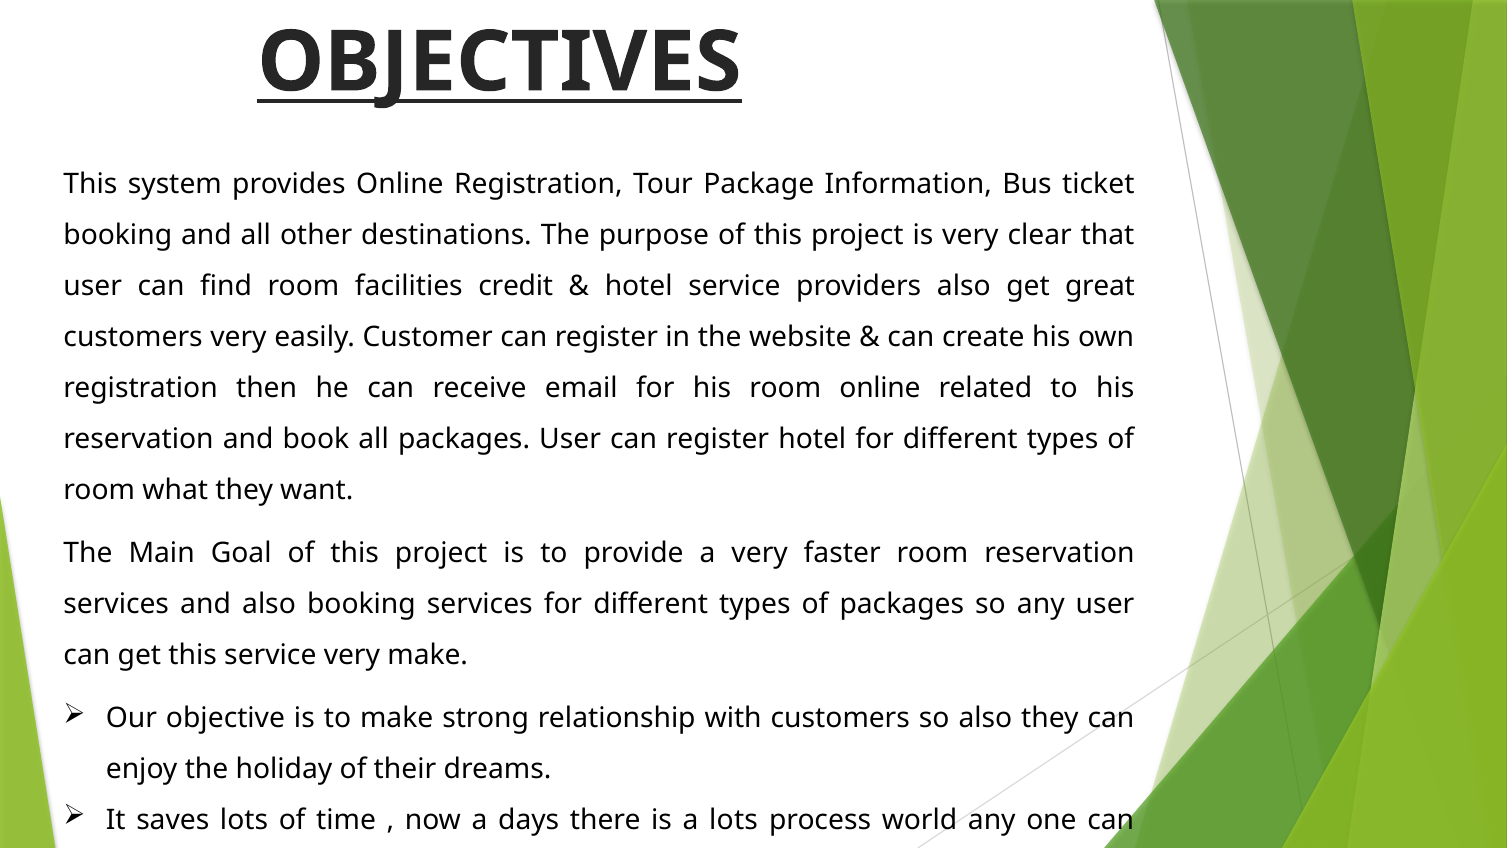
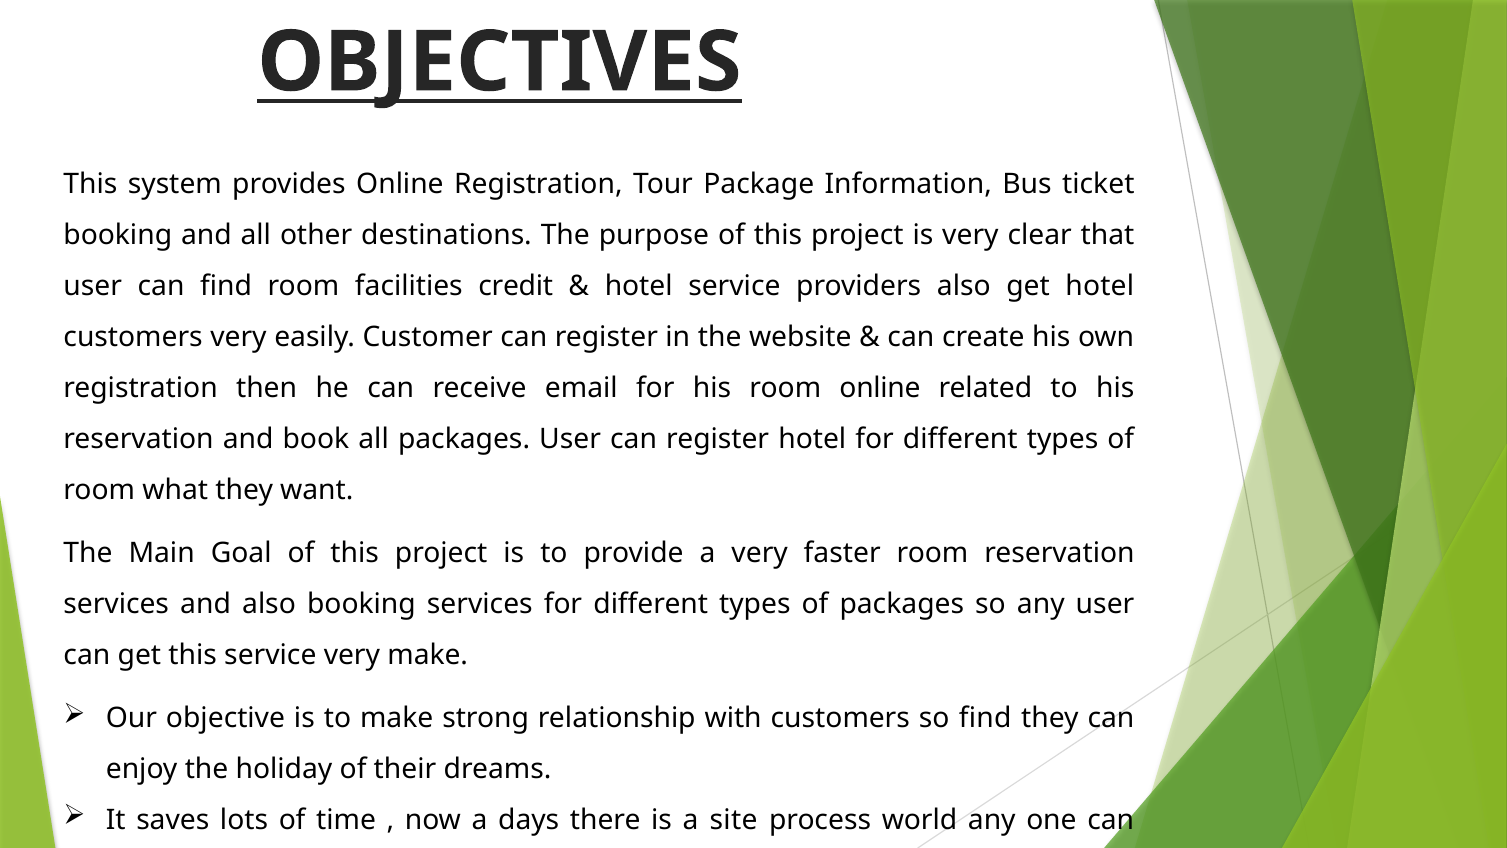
get great: great -> hotel (1100, 286)
so also: also -> find (985, 718)
a lots: lots -> site (734, 820)
